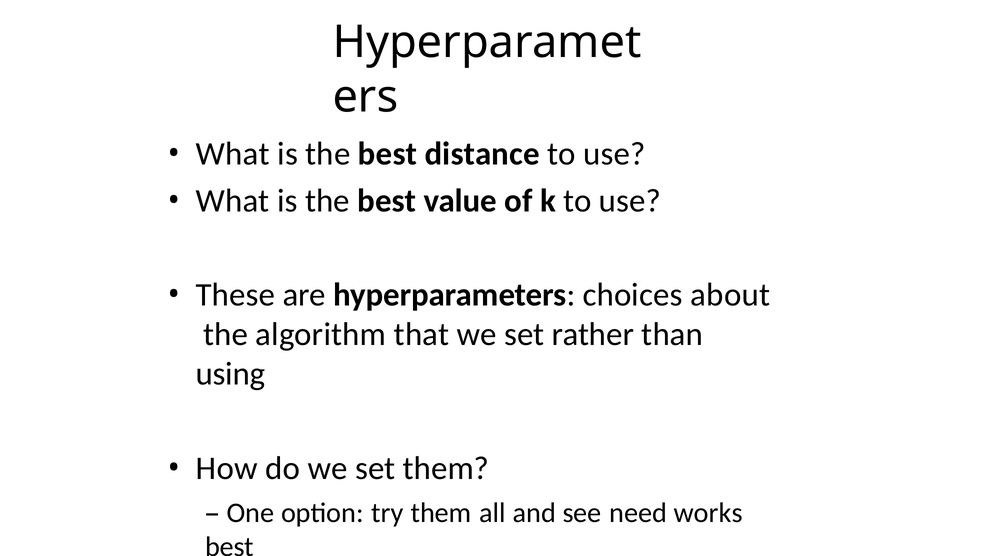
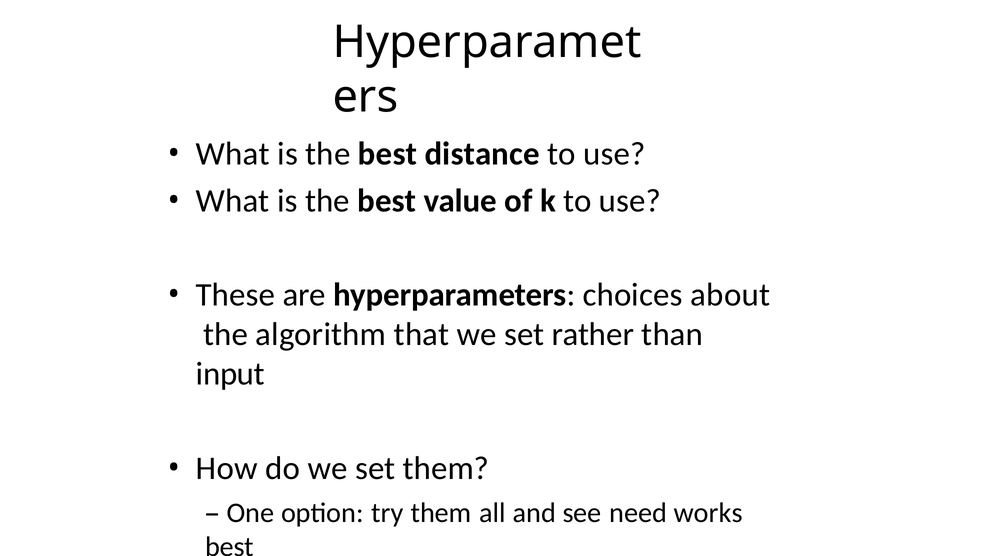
using: using -> input (230, 374)
